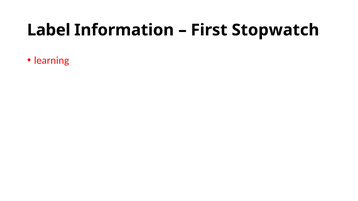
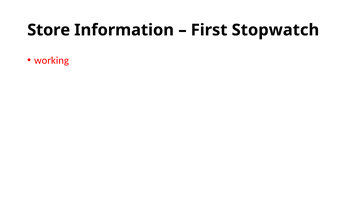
Label: Label -> Store (49, 30)
learning: learning -> working (52, 61)
